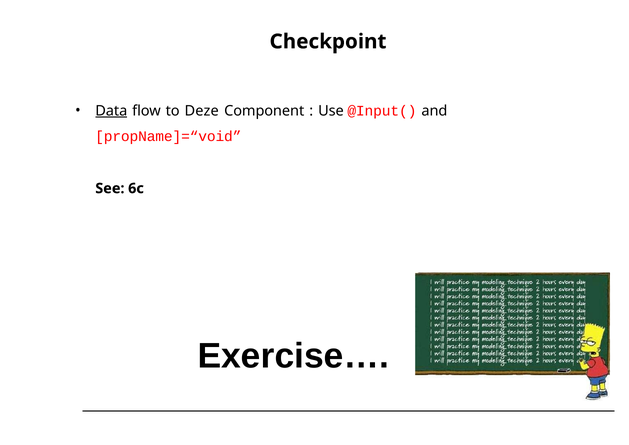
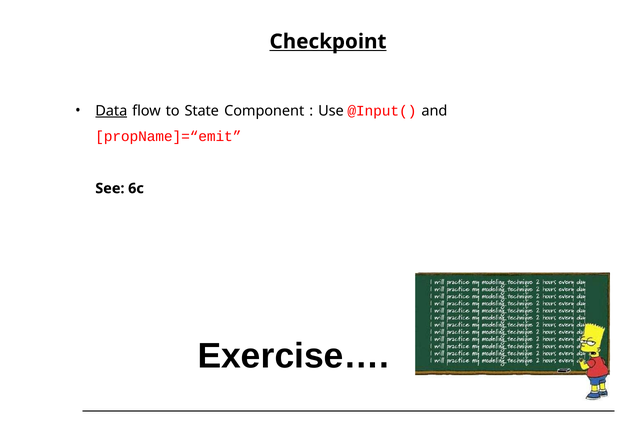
Checkpoint underline: none -> present (328, 42)
Deze: Deze -> State (202, 111)
propName]=“void: propName]=“void -> propName]=“emit (168, 137)
